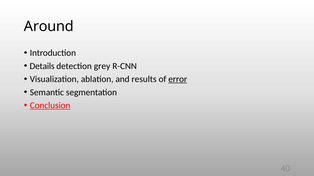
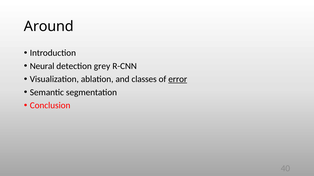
Details: Details -> Neural (42, 66)
results: results -> classes (144, 79)
Conclusion underline: present -> none (50, 106)
